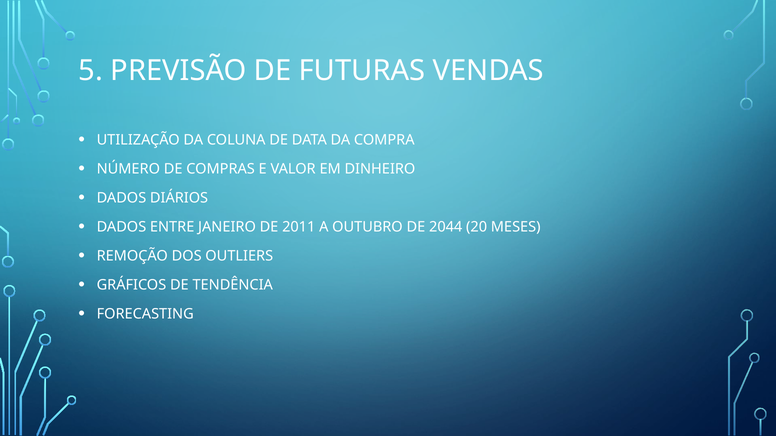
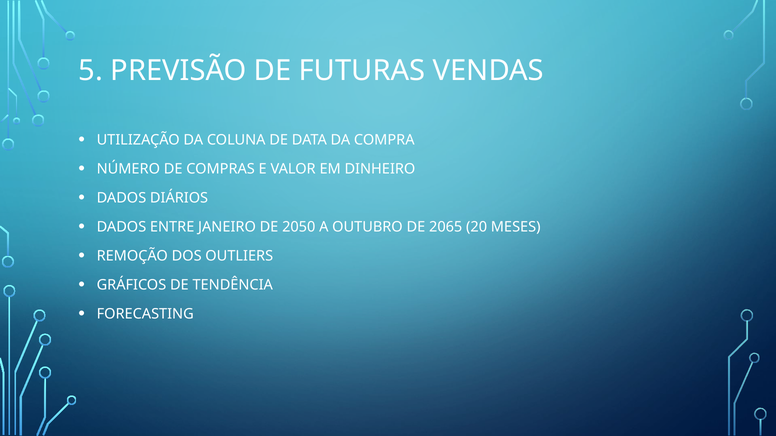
2011: 2011 -> 2050 (299, 227)
2044: 2044 -> 2065 (446, 227)
